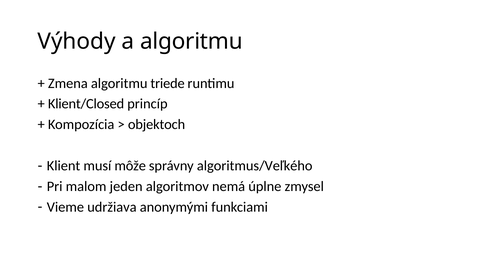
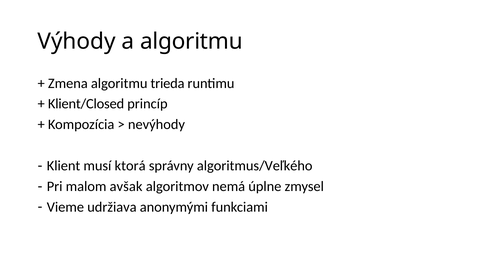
triede: triede -> trieda (168, 83)
objektoch: objektoch -> nevýhody (156, 125)
môže: môže -> ktorá (130, 166)
jeden: jeden -> avšak (126, 187)
